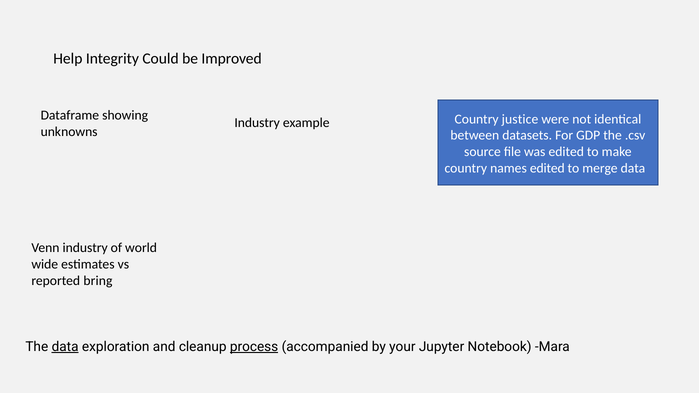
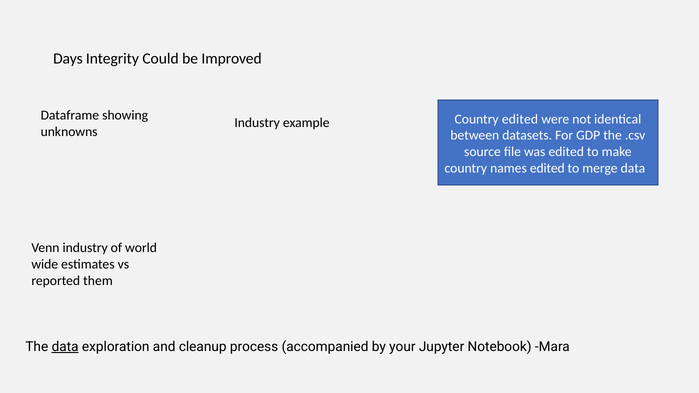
Help: Help -> Days (68, 59)
Country justice: justice -> edited (520, 119)
bring: bring -> them (98, 281)
process underline: present -> none (254, 347)
